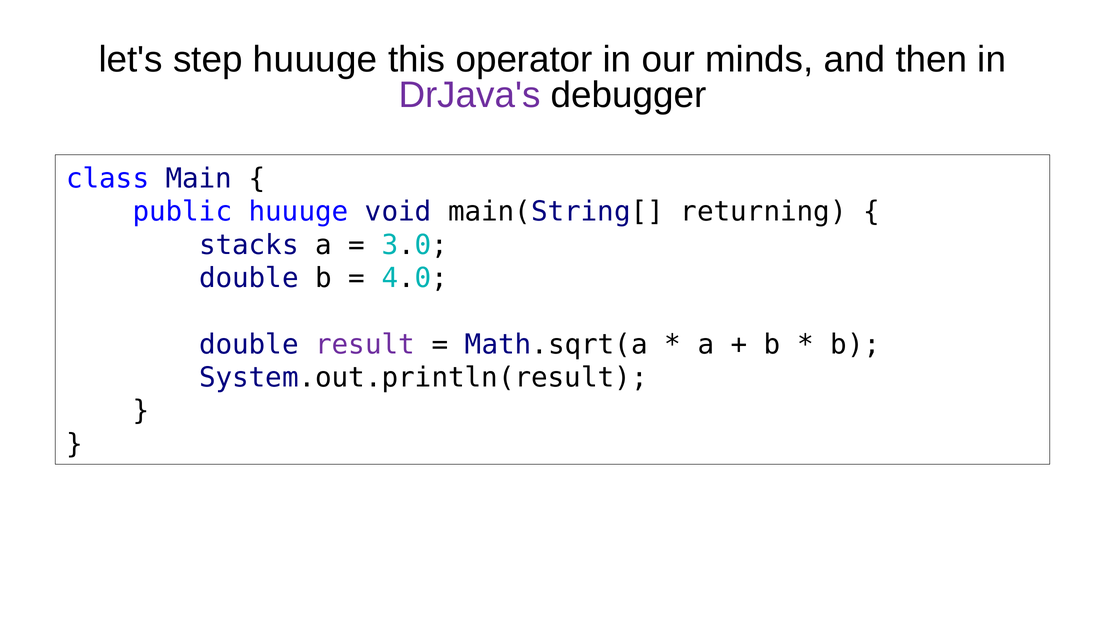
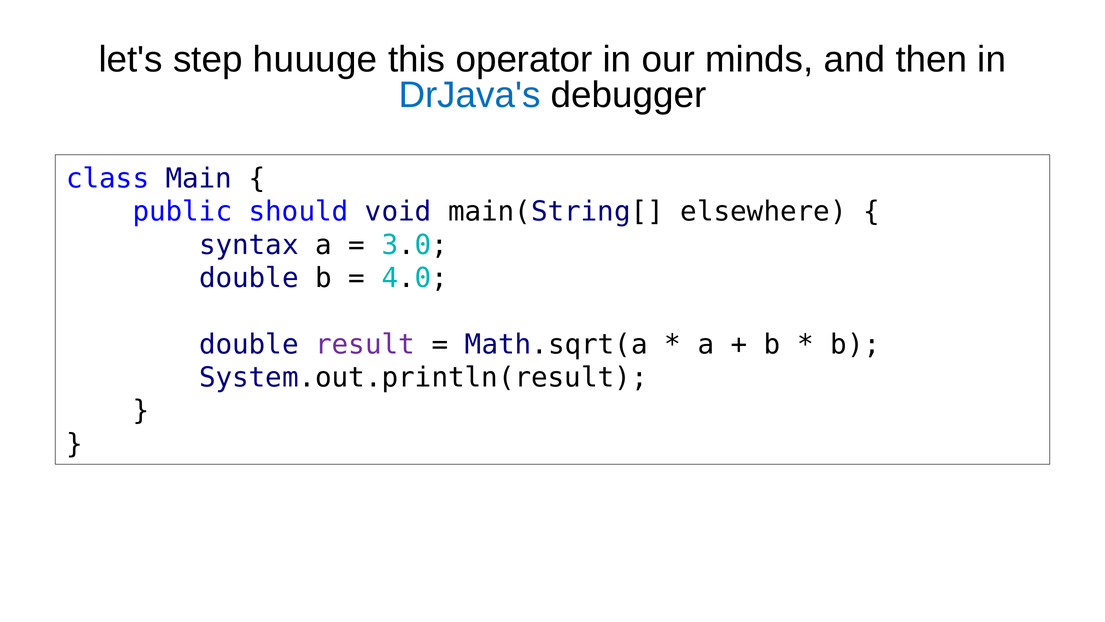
DrJava's colour: purple -> blue (470, 95)
public huuuge: huuuge -> should (299, 212)
returning: returning -> elsewhere (764, 212)
stacks: stacks -> syntax (249, 245)
